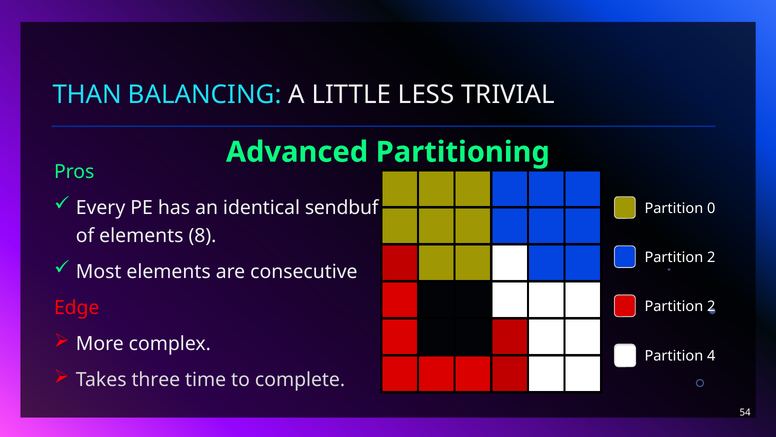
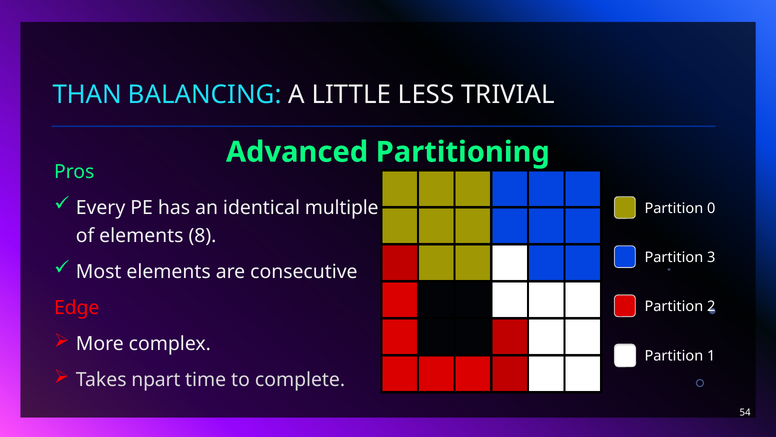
sendbuf: sendbuf -> multiple (342, 208)
2: 2 -> 3 (711, 257)
4: 4 -> 1 (711, 355)
three: three -> npart (156, 380)
